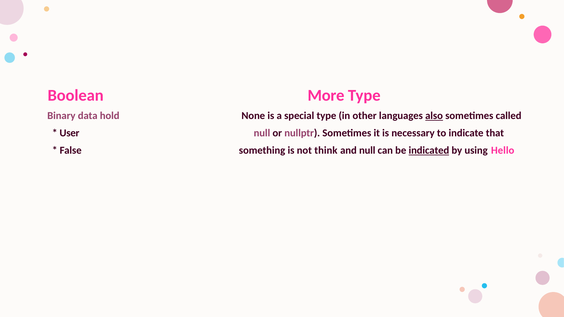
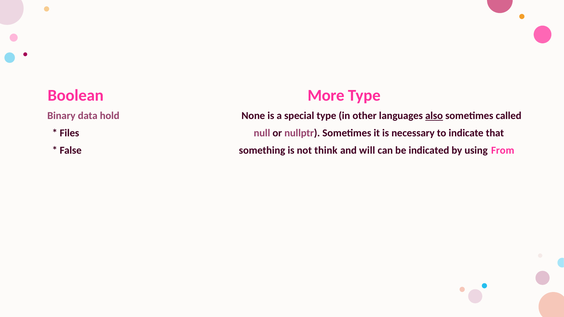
User: User -> Files (69, 133)
and null: null -> will (367, 150)
indicated underline: present -> none (429, 150)
Hello: Hello -> From (503, 150)
